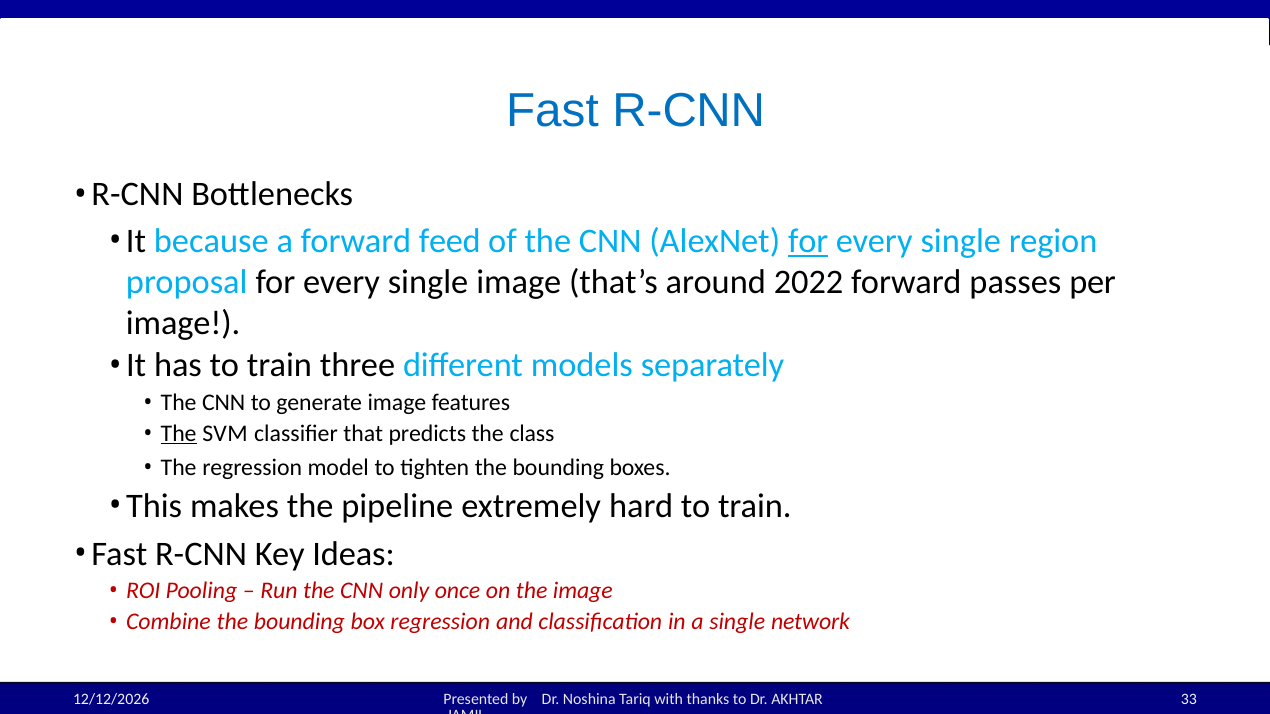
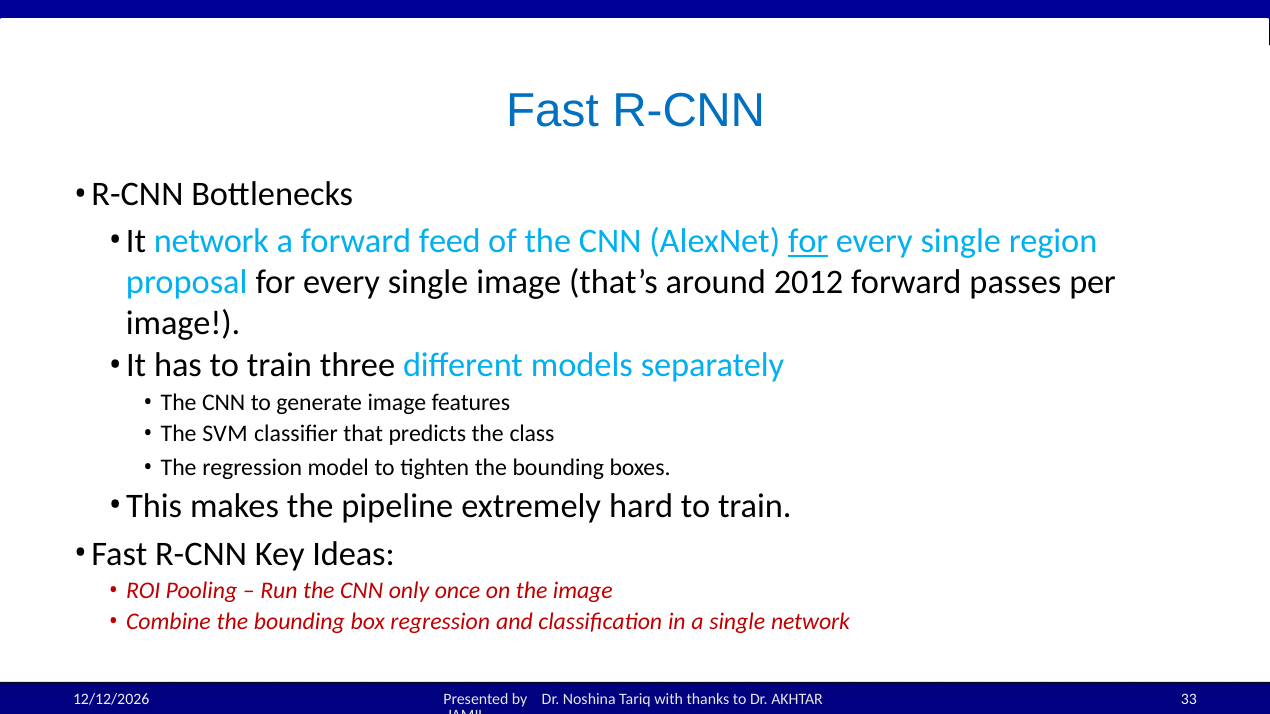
It because: because -> network (211, 241)
2022: 2022 -> 2012 (809, 282)
The underline: present -> none (179, 434)
